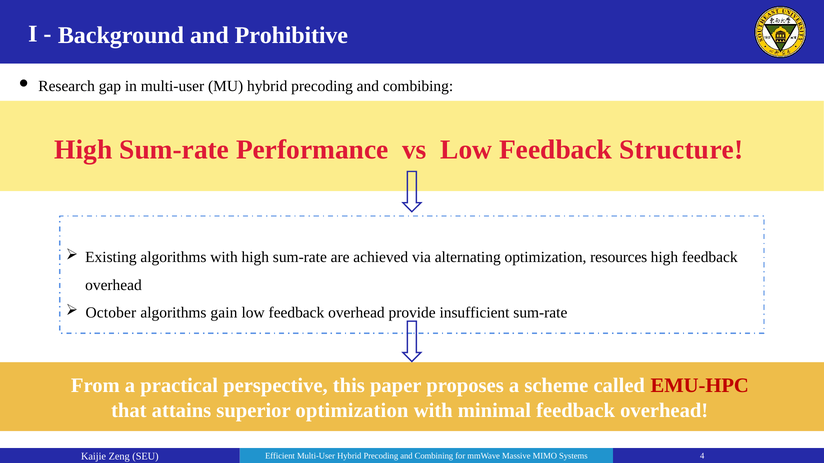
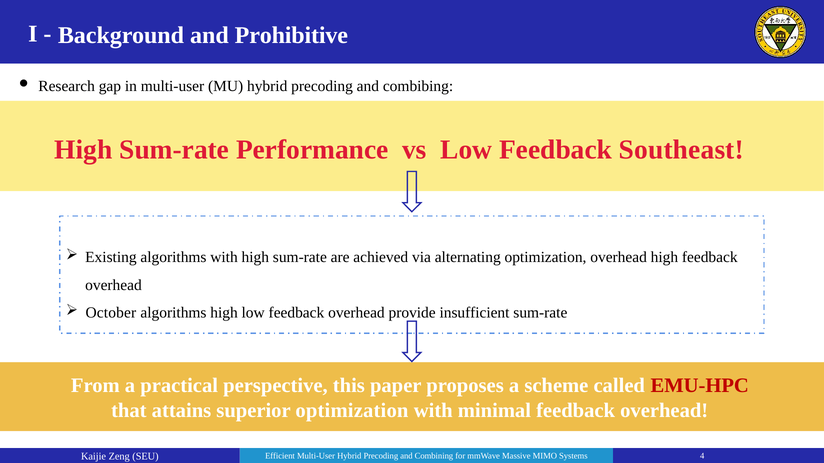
Structure: Structure -> Southeast (681, 150)
optimization resources: resources -> overhead (619, 257)
algorithms gain: gain -> high (224, 313)
